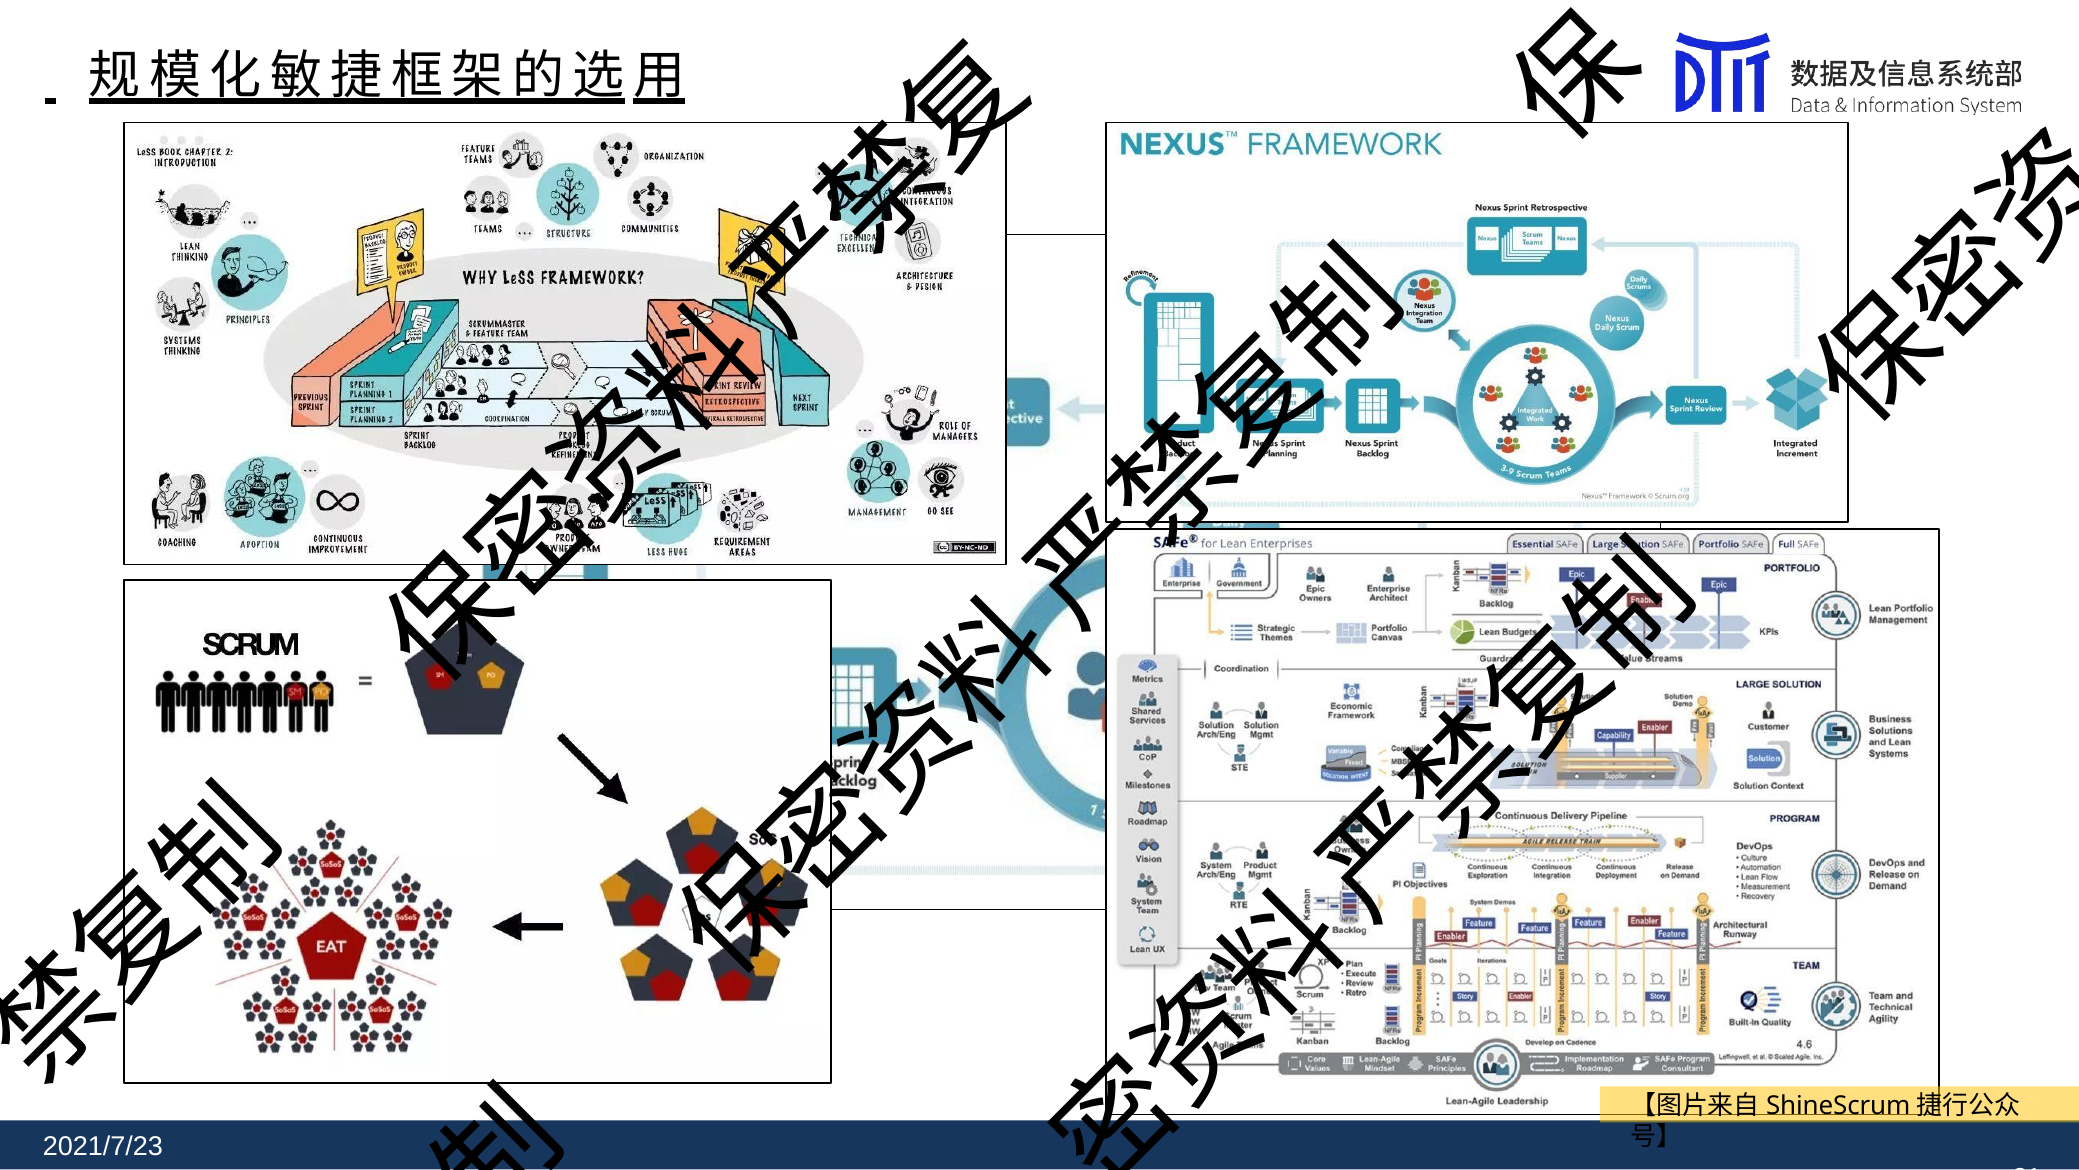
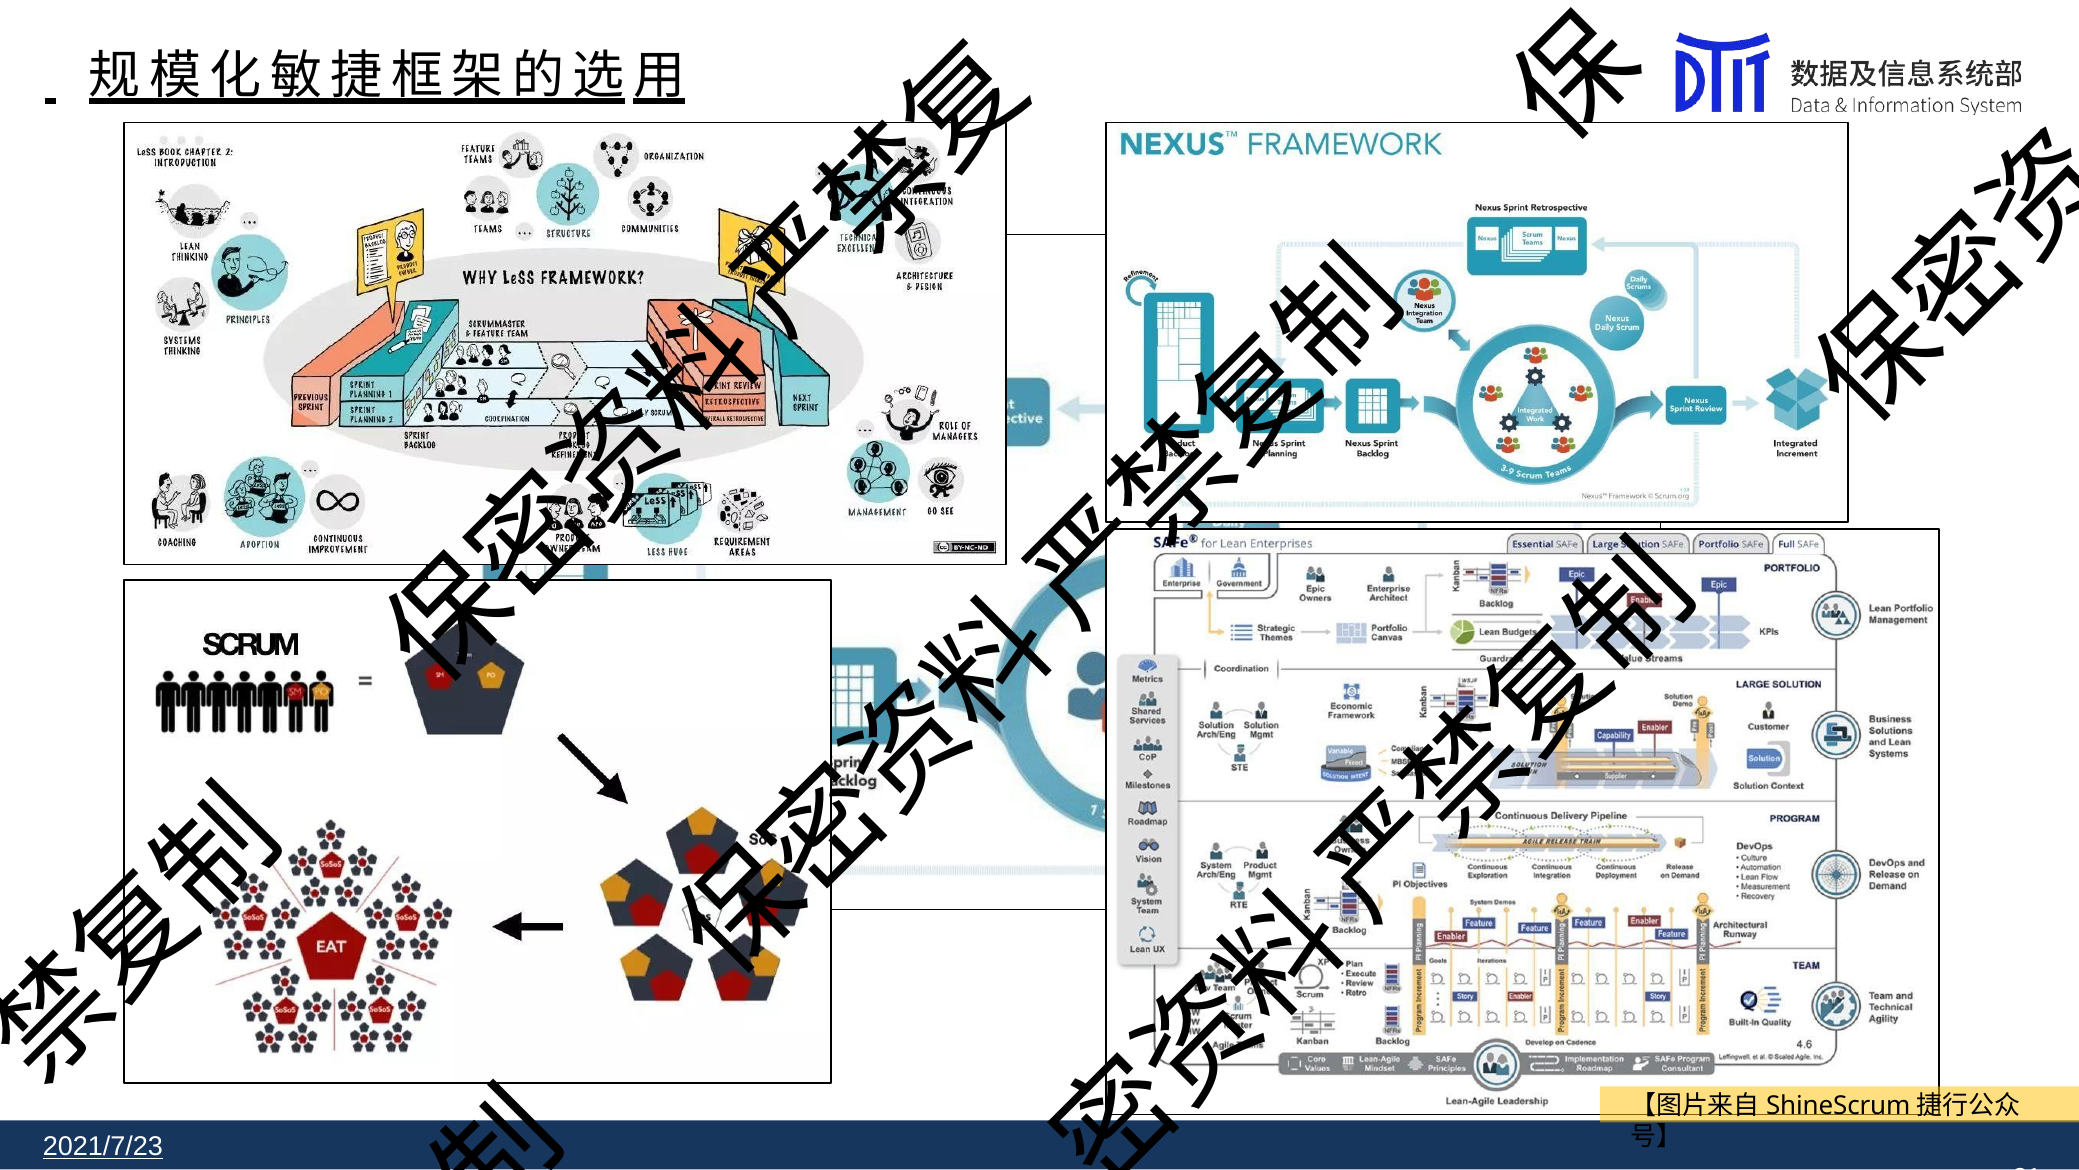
2021/7/23 underline: none -> present (103, 1146)
